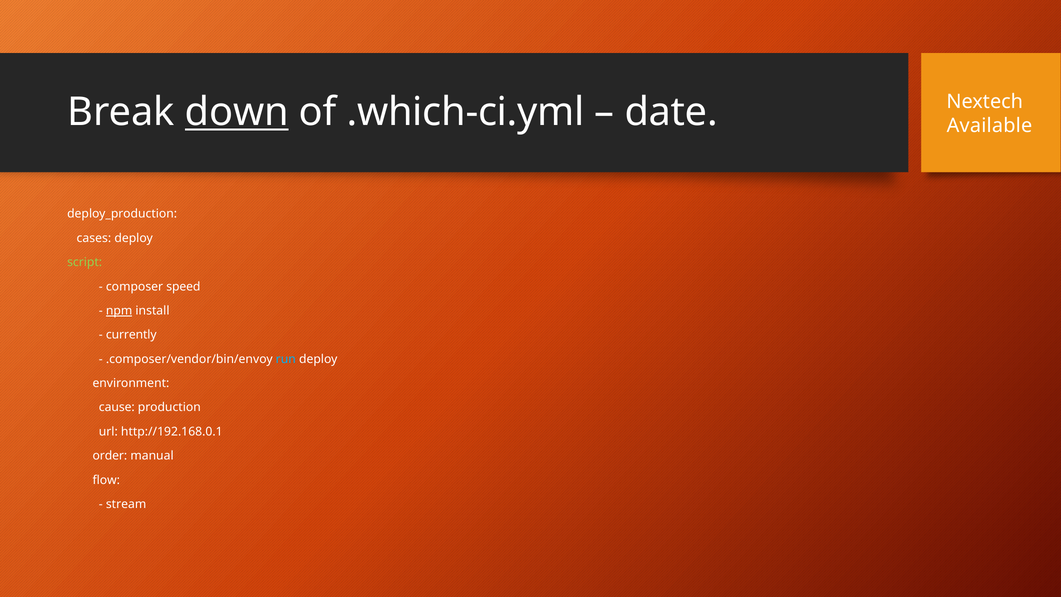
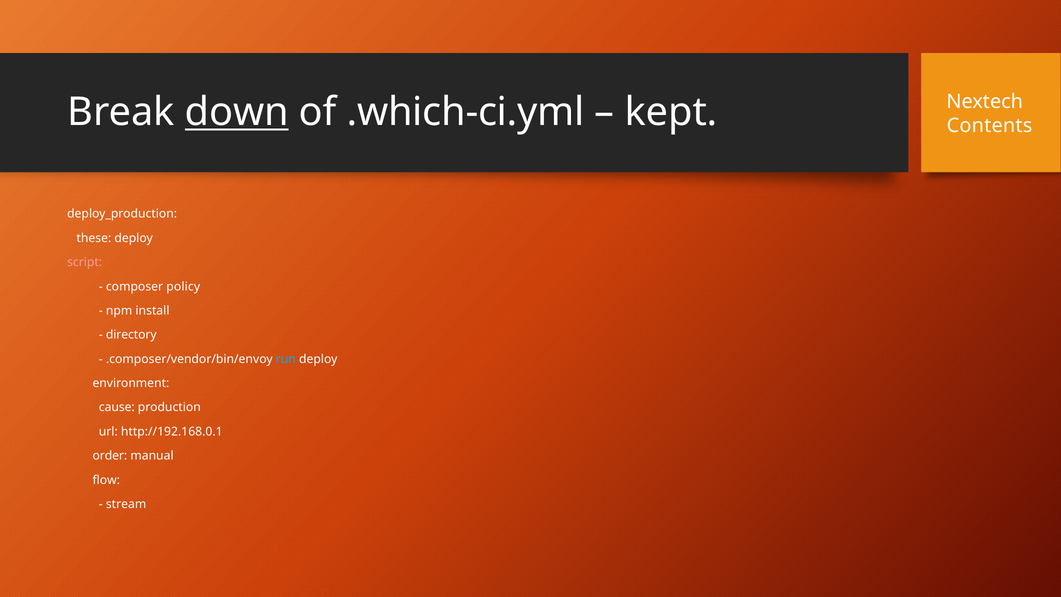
date: date -> kept (671, 112)
Available: Available -> Contents (989, 126)
cases: cases -> these (94, 238)
script colour: light green -> pink (85, 262)
speed: speed -> policy (183, 286)
npm underline: present -> none (119, 311)
currently: currently -> directory (131, 335)
